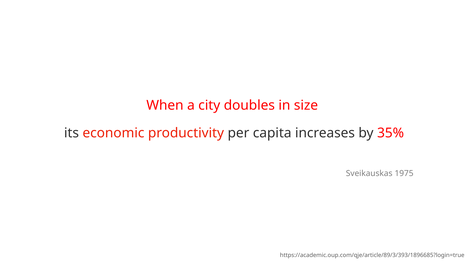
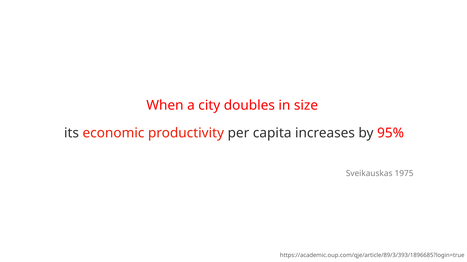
35%: 35% -> 95% (391, 133)
